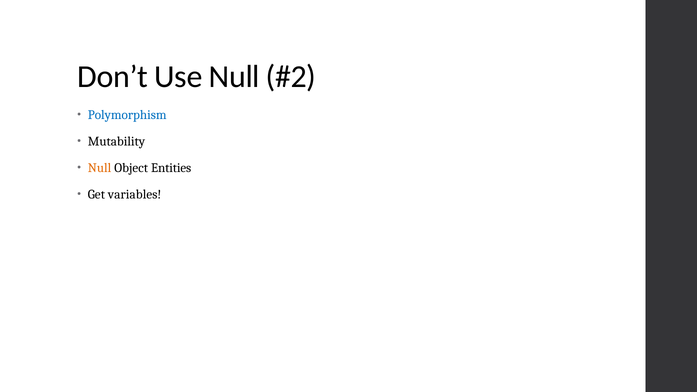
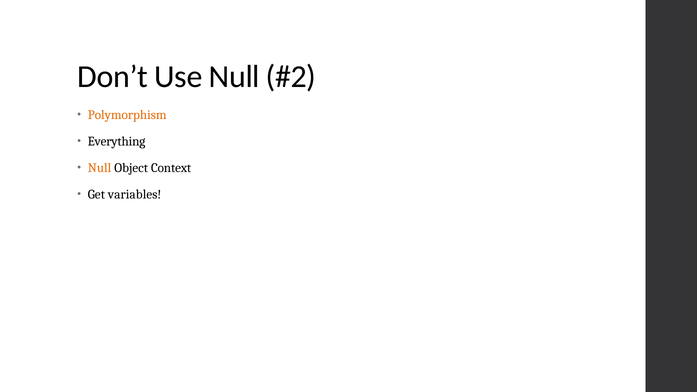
Polymorphism colour: blue -> orange (127, 115)
Mutability: Mutability -> Everything (117, 141)
Entities: Entities -> Context (171, 168)
